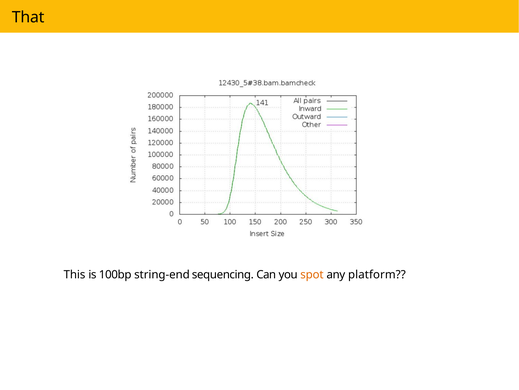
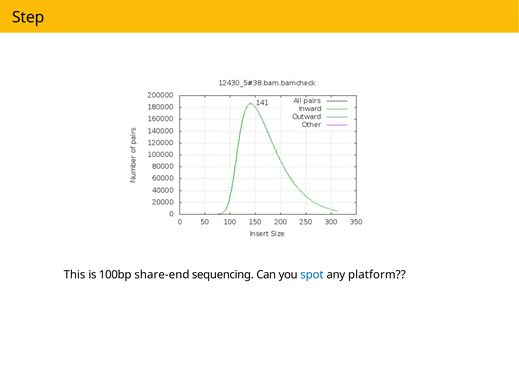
That: That -> Step (28, 17)
string-end: string-end -> share-end (162, 274)
spot colour: orange -> blue (312, 274)
